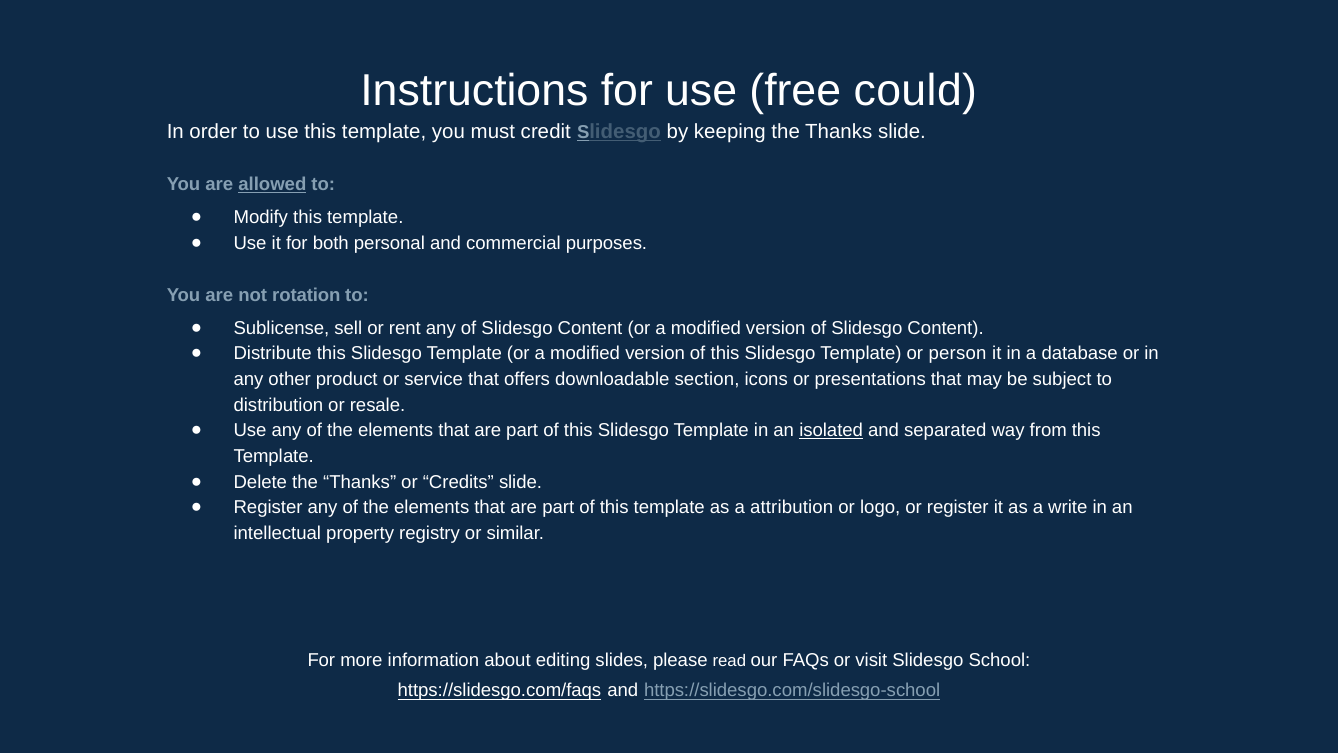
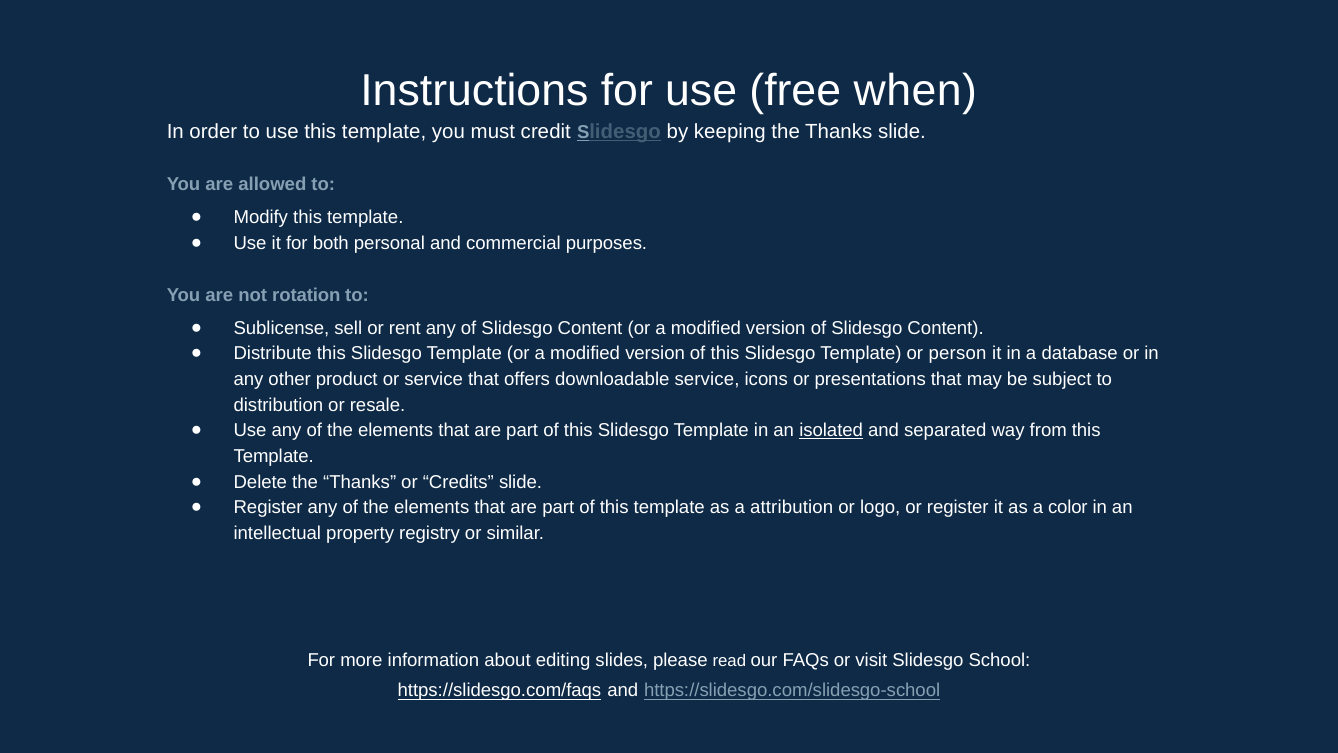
could: could -> when (915, 91)
allowed underline: present -> none (272, 184)
downloadable section: section -> service (707, 379)
write: write -> color (1068, 507)
